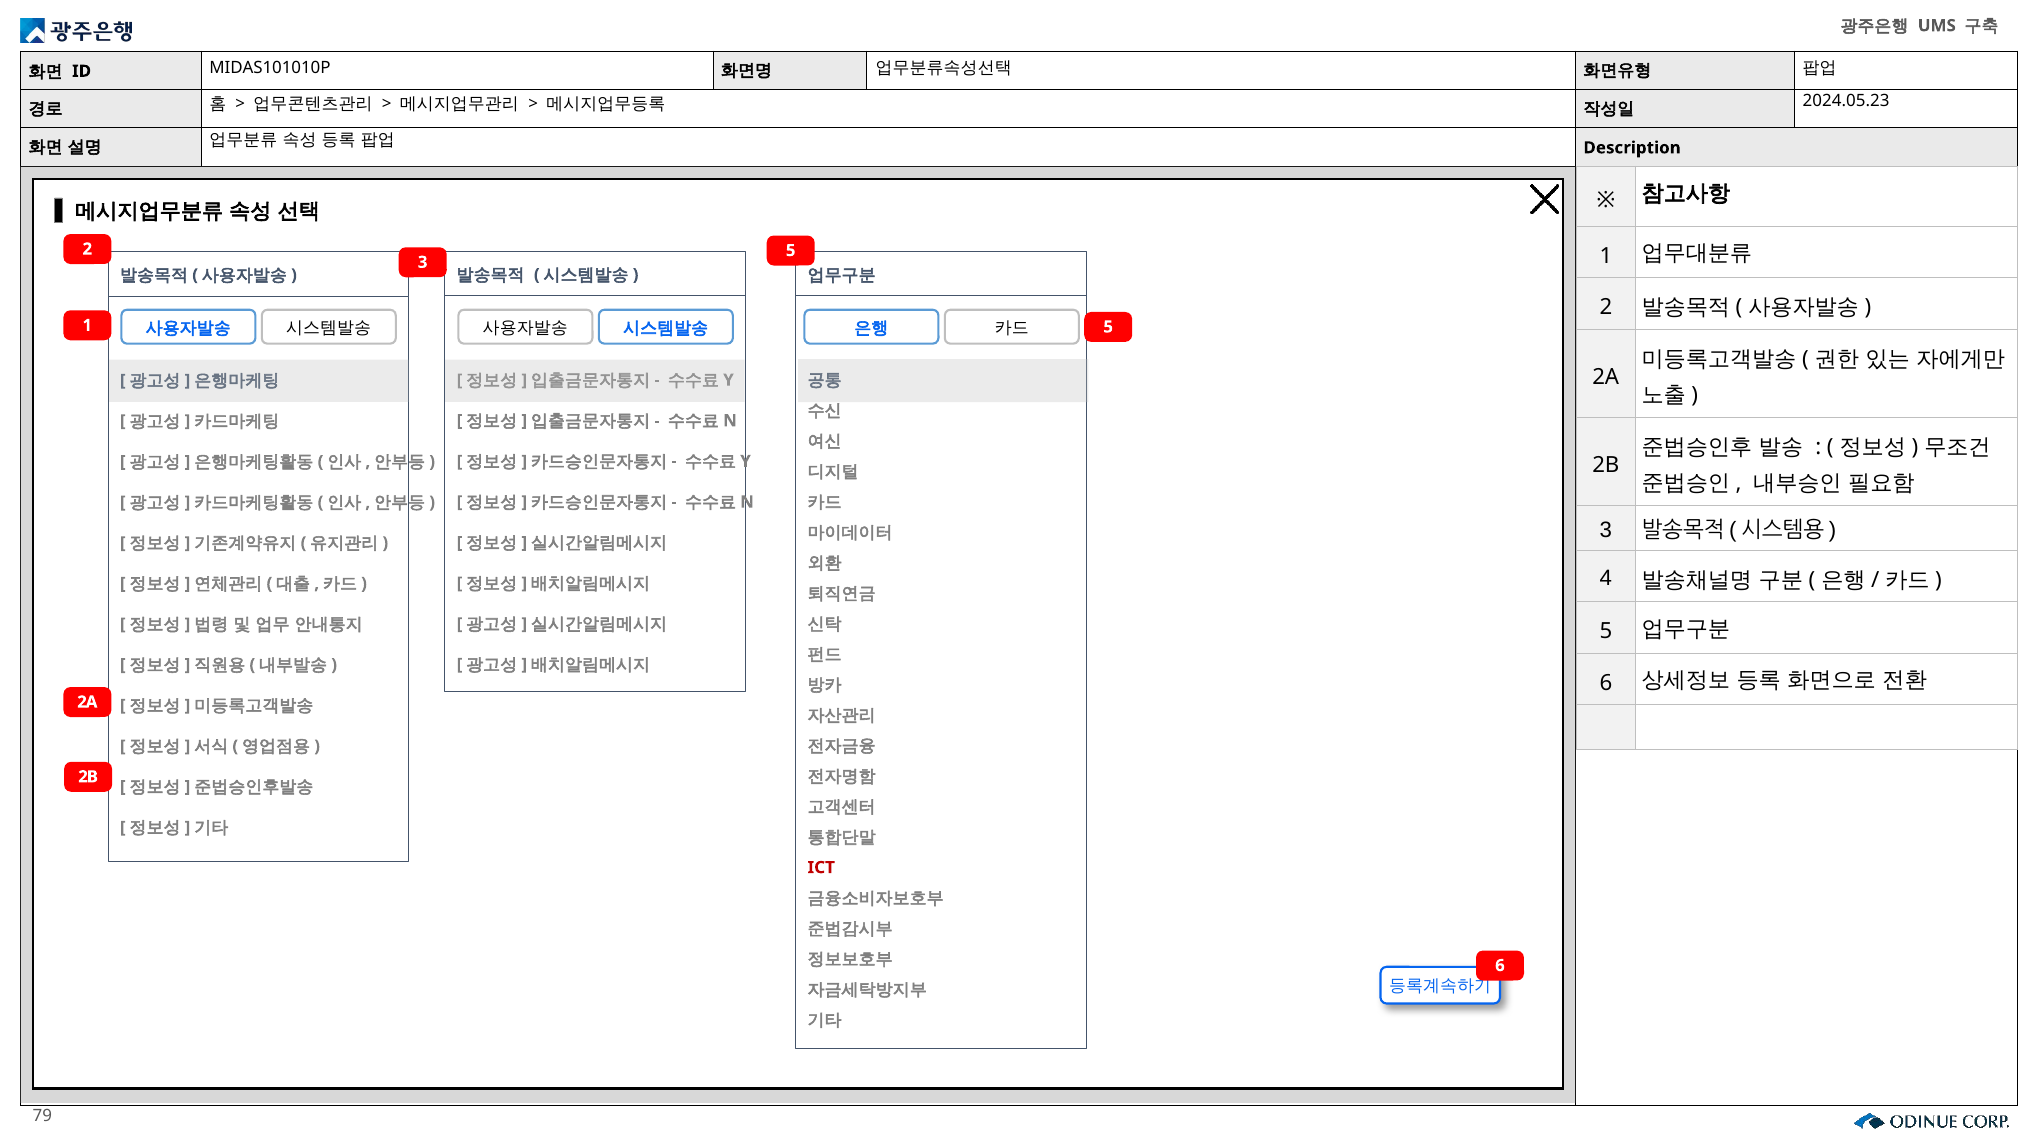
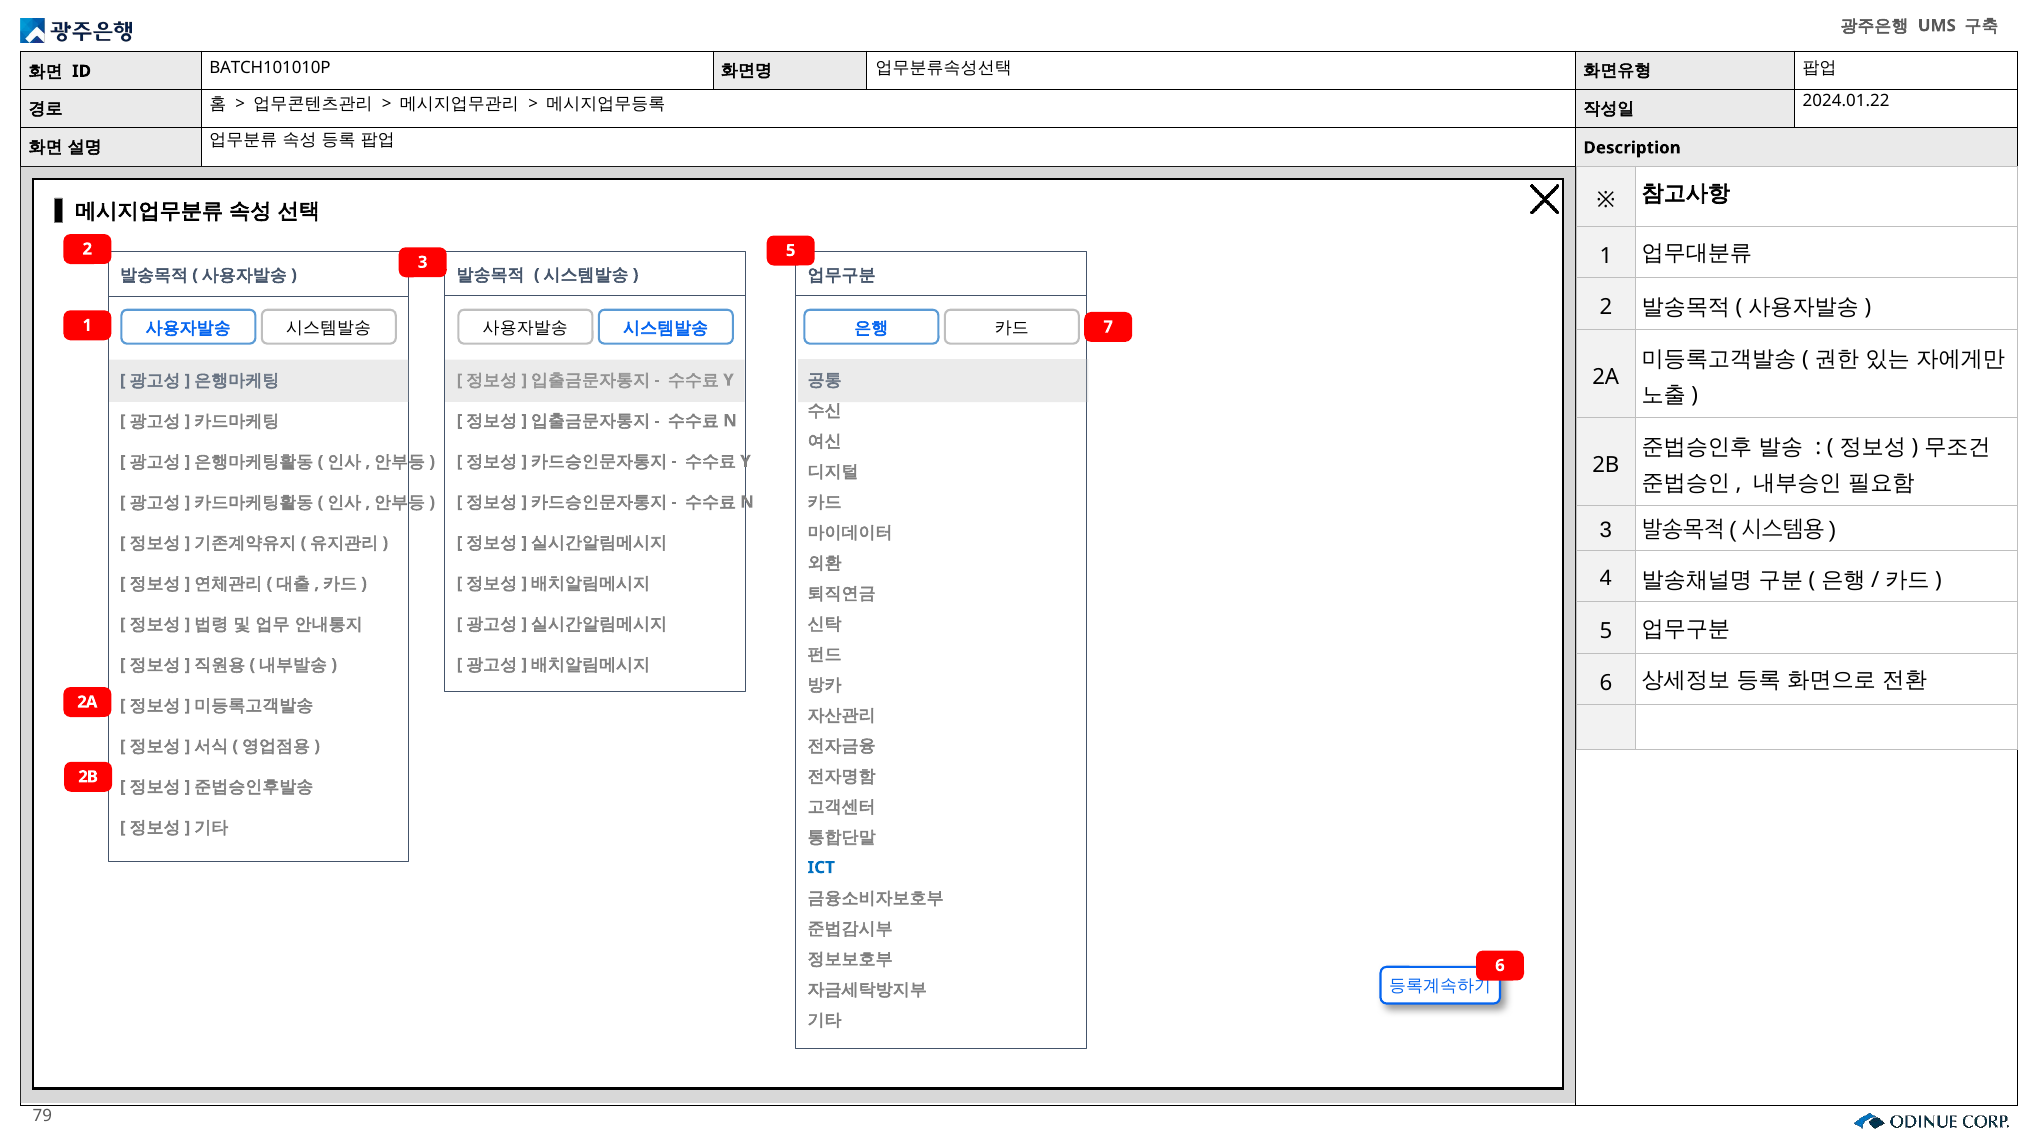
MIDAS101010P: MIDAS101010P -> BATCH101010P (270, 68)
2024.05.23: 2024.05.23 -> 2024.01.22 (1846, 101)
1 5: 5 -> 7 (1108, 327)
ICT colour: red -> blue (821, 867)
